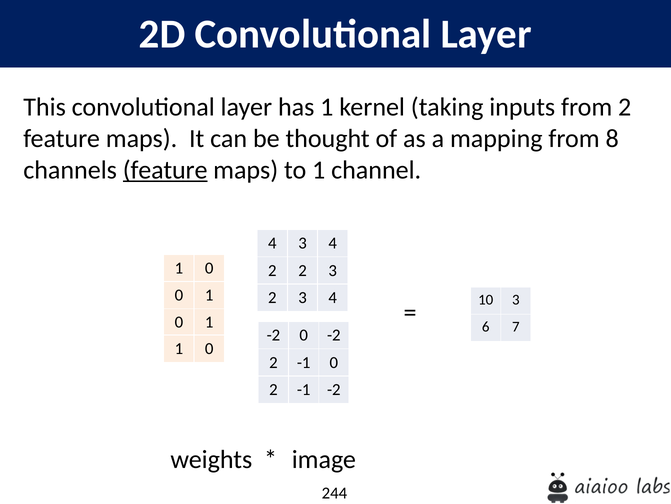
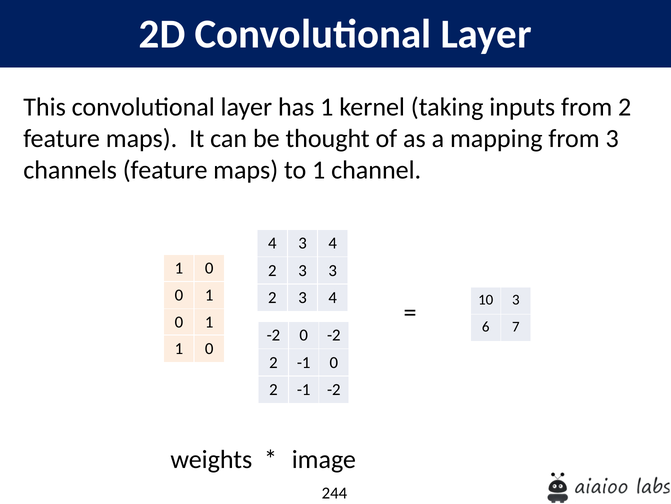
from 8: 8 -> 3 (612, 138)
feature underline: present -> none (165, 170)
2: 2 -> 3 (303, 270)
